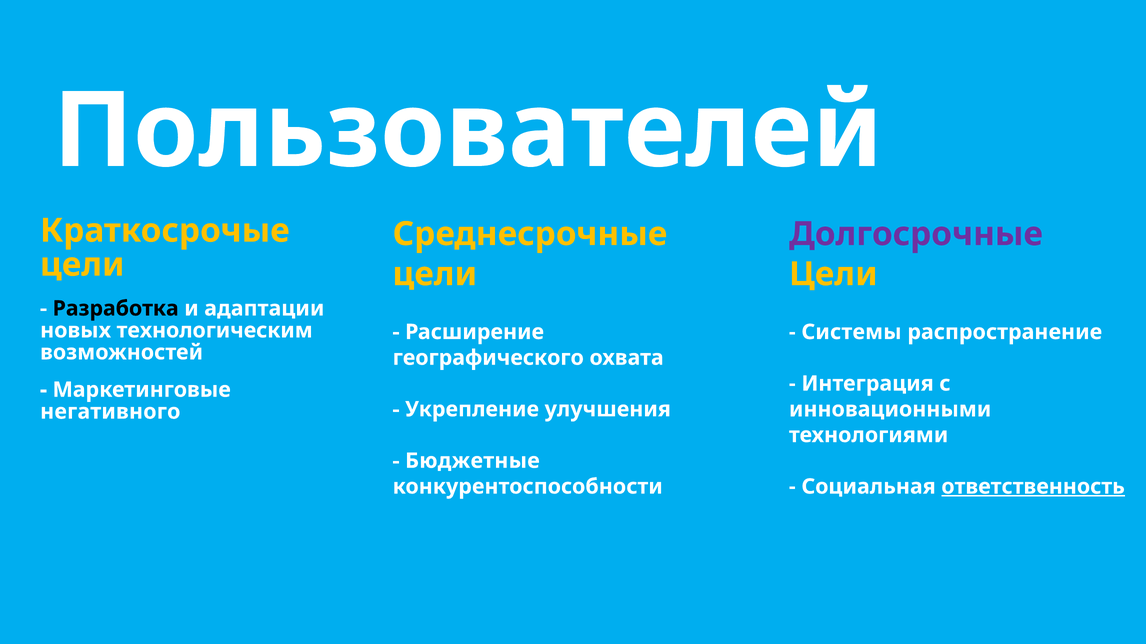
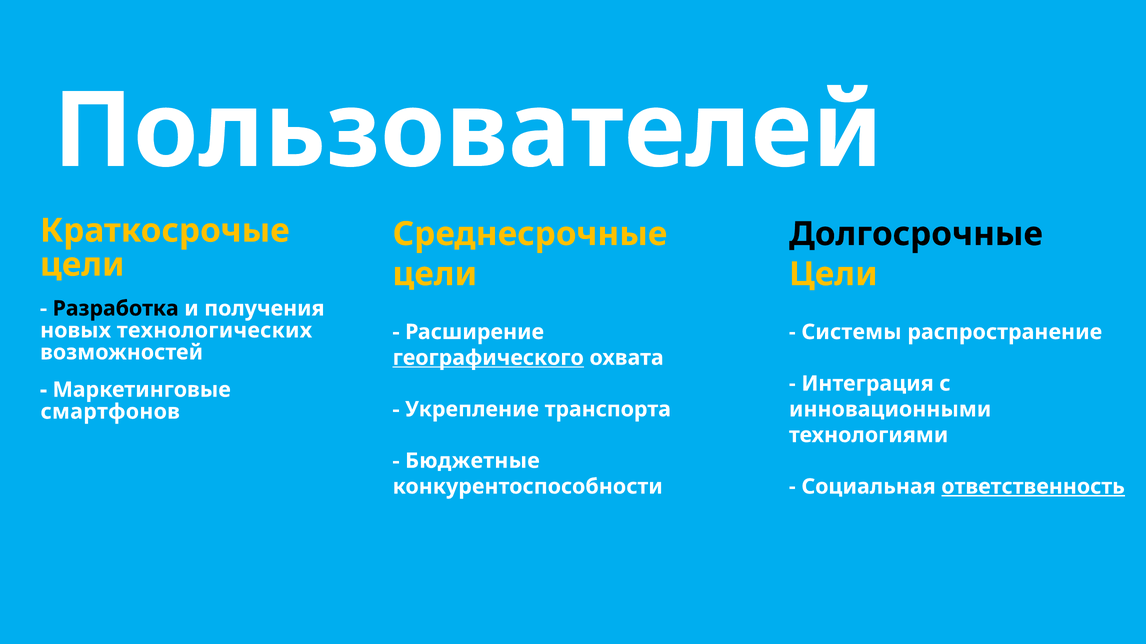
Долгосрочные colour: purple -> black (916, 234)
адаптации: адаптации -> получения (264, 309)
технологическим: технологическим -> технологических (214, 331)
географического underline: none -> present (488, 358)
улучшения: улучшения -> транспорта (608, 410)
негативного: негативного -> смартфонов (110, 412)
